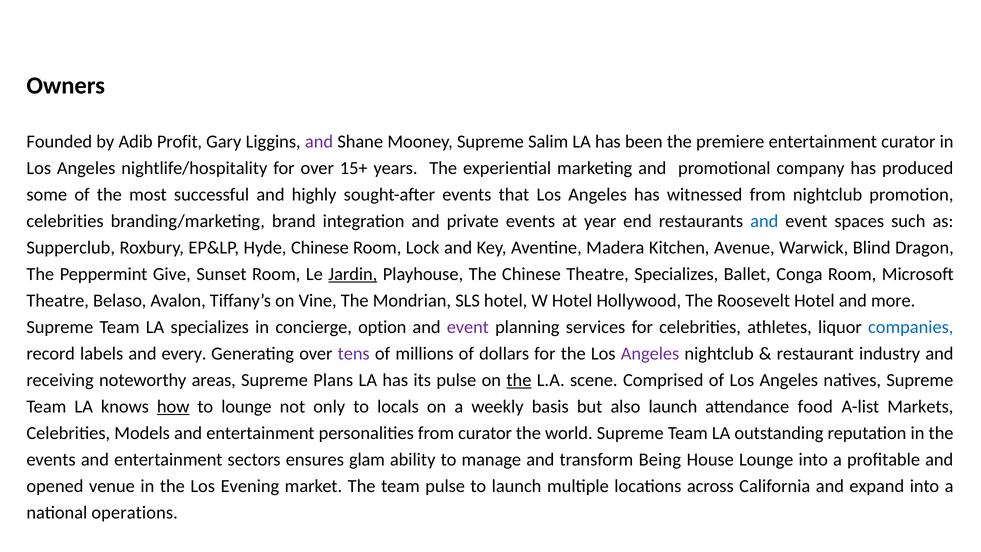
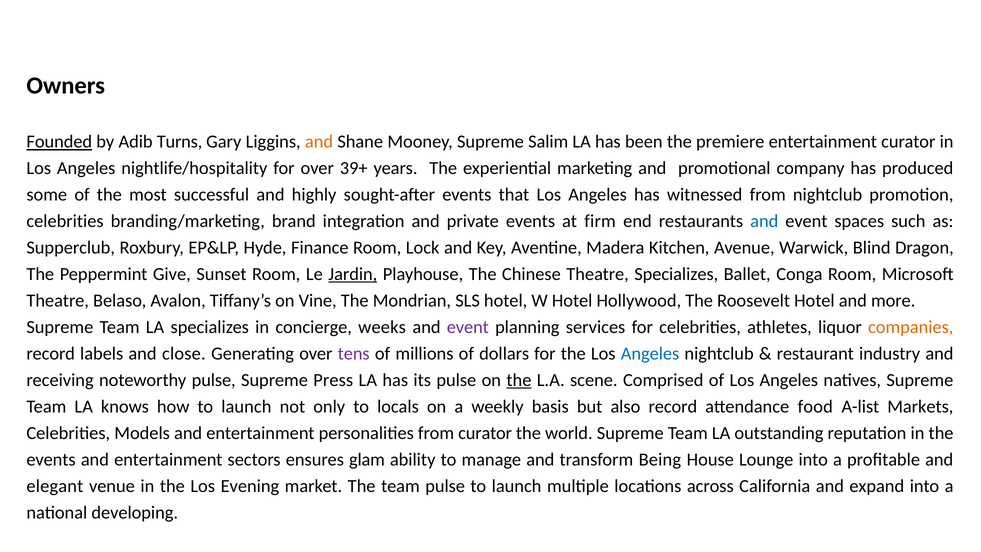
Founded underline: none -> present (59, 142)
Profit: Profit -> Turns (180, 142)
and colour: purple -> orange (319, 142)
15+: 15+ -> 39+ (354, 168)
year: year -> firm (600, 221)
Hyde Chinese: Chinese -> Finance (320, 248)
option: option -> weeks (382, 327)
companies colour: blue -> orange (911, 327)
every: every -> close (184, 354)
Angeles colour: purple -> blue (650, 354)
noteworthy areas: areas -> pulse (214, 380)
Plans: Plans -> Press (333, 380)
how underline: present -> none (173, 407)
lounge: lounge -> launch (246, 407)
also launch: launch -> record (673, 407)
opened: opened -> elegant (55, 486)
operations: operations -> developing (135, 512)
